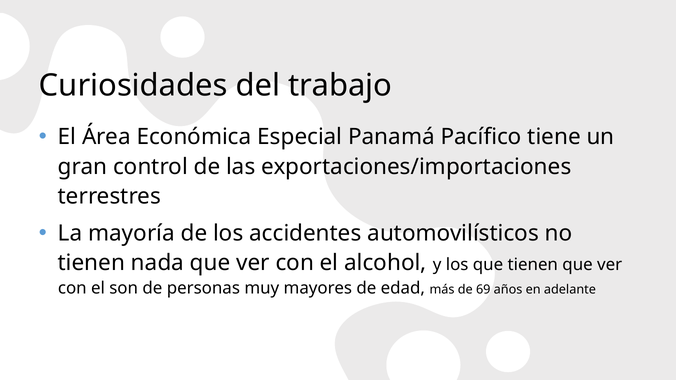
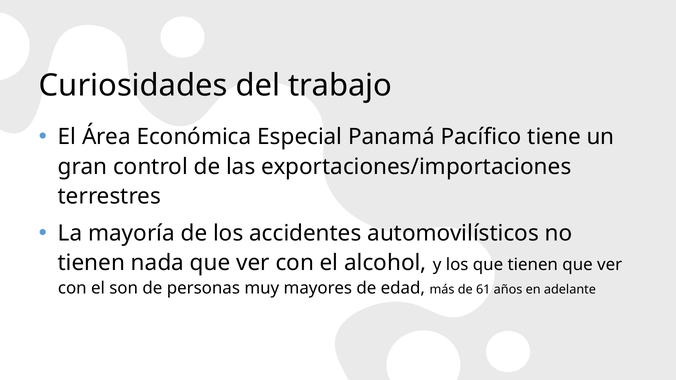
69: 69 -> 61 (483, 290)
